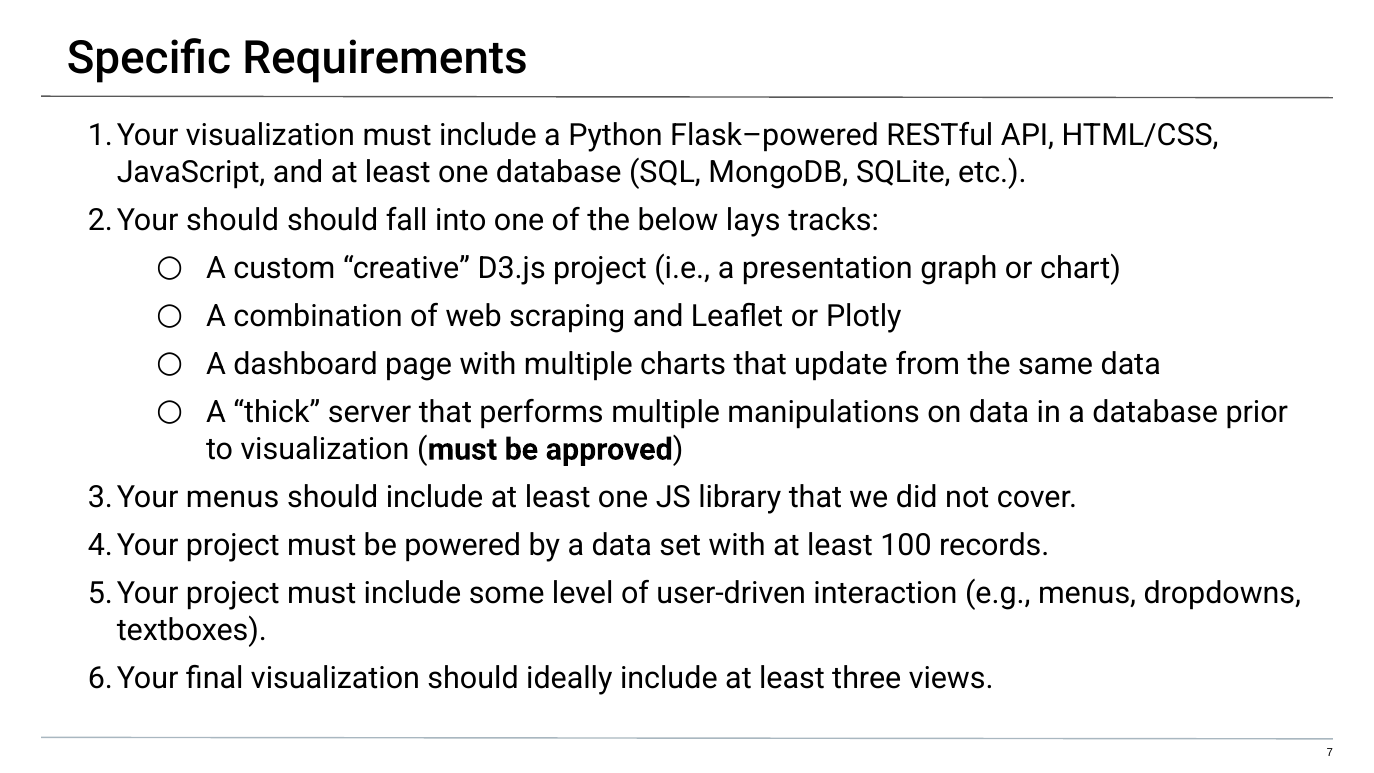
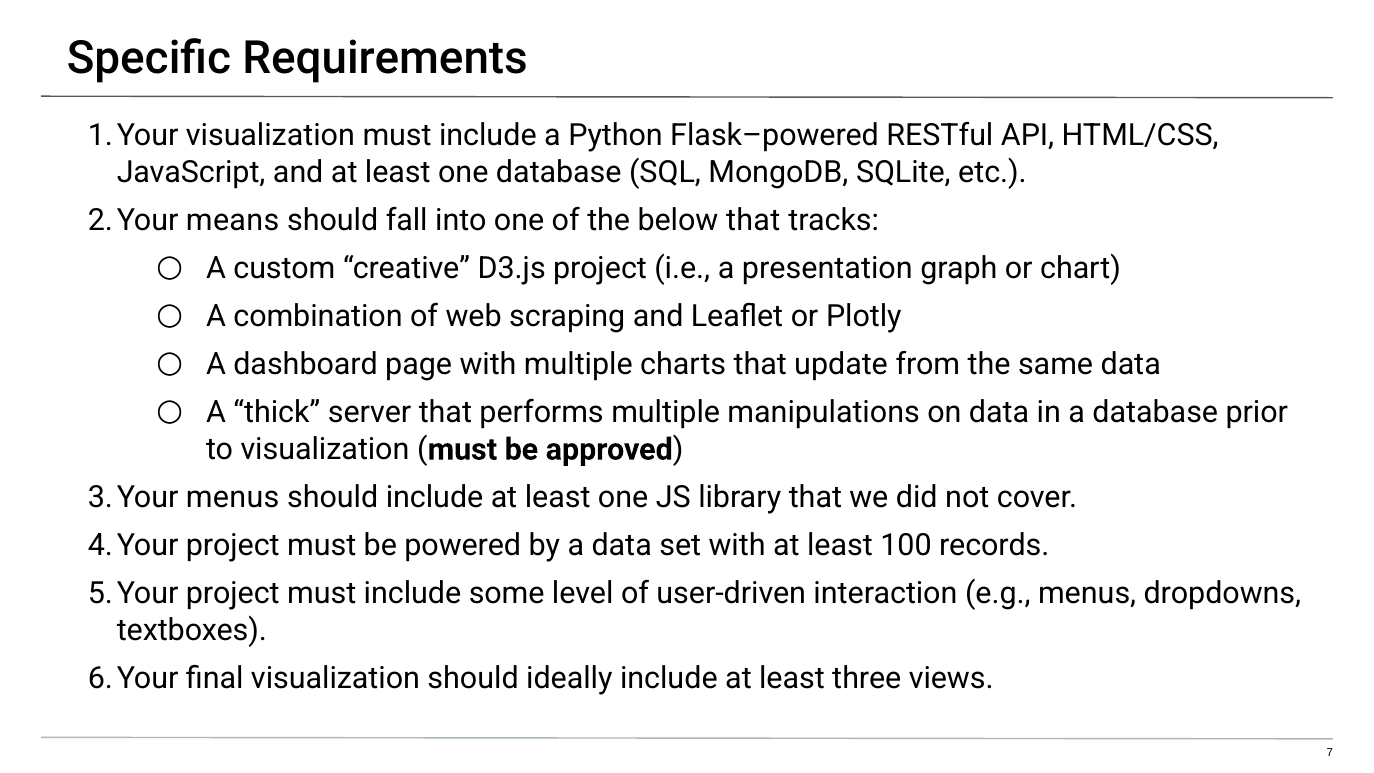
should: should -> means (233, 220)
below lays: lays -> that (753, 220)
